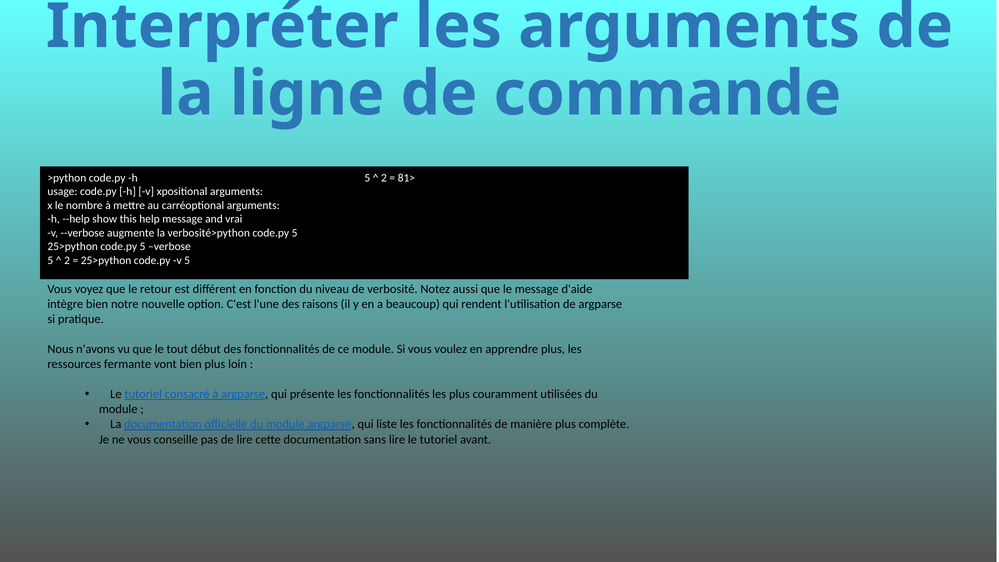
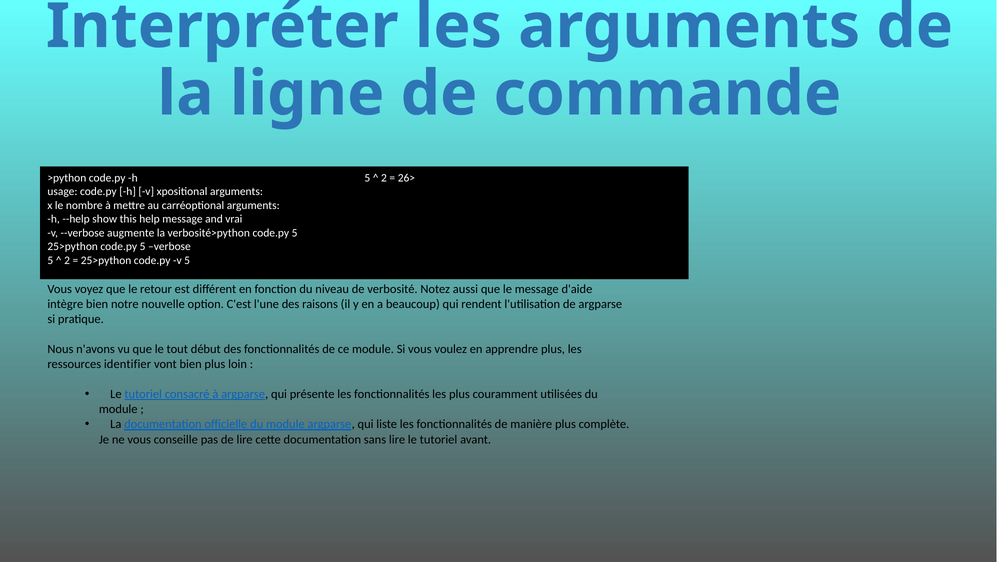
81>: 81> -> 26> (406, 178)
fermante: fermante -> identifier (128, 364)
